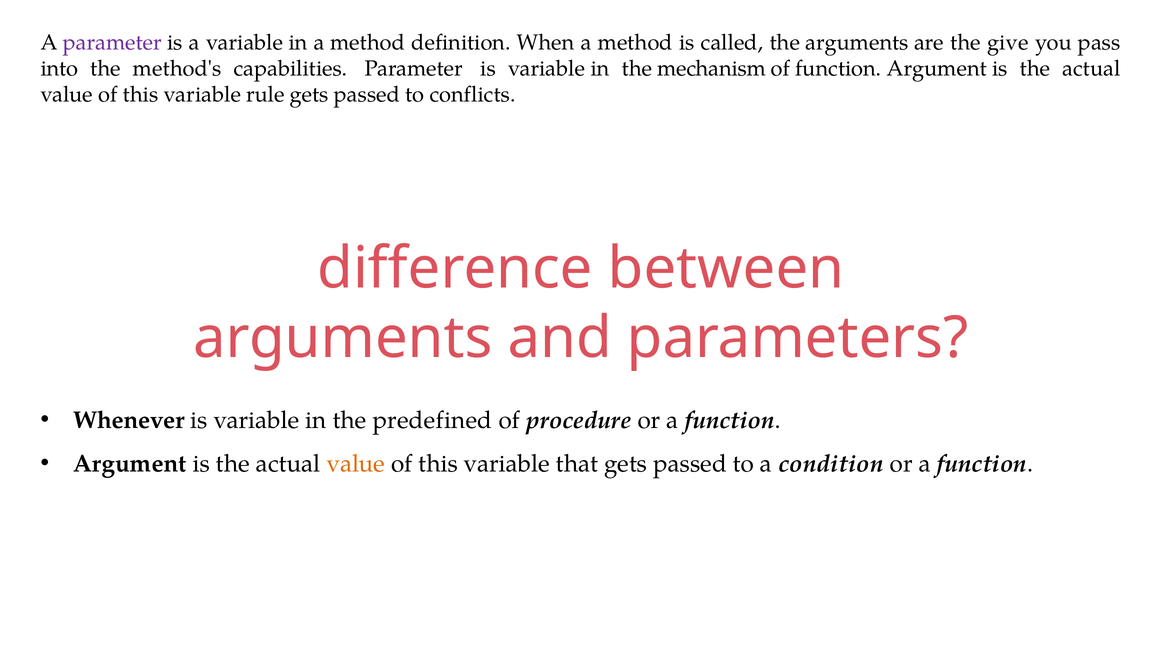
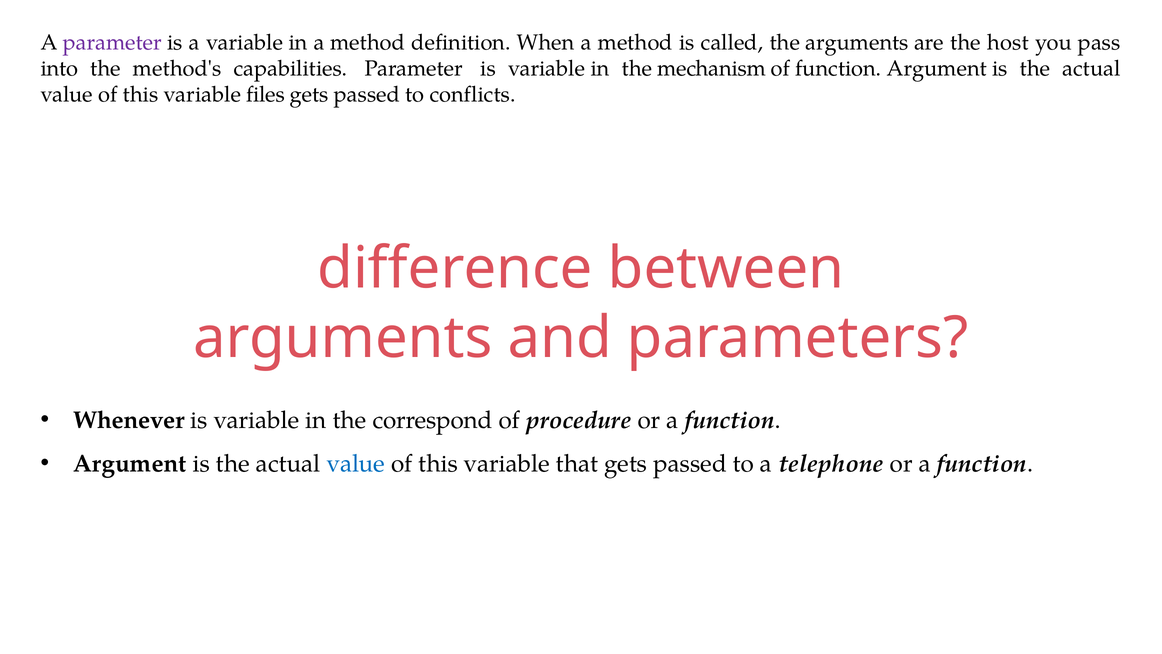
give: give -> host (1008, 42)
rule: rule -> files (266, 95)
predefined: predefined -> correspond (433, 420)
value colour: orange -> blue (356, 463)
condition: condition -> telephone (831, 463)
